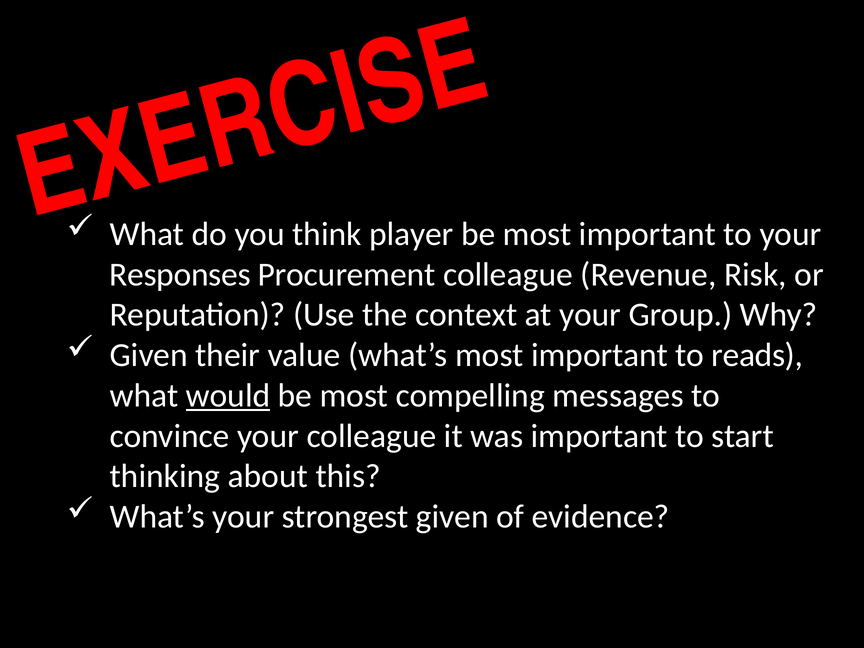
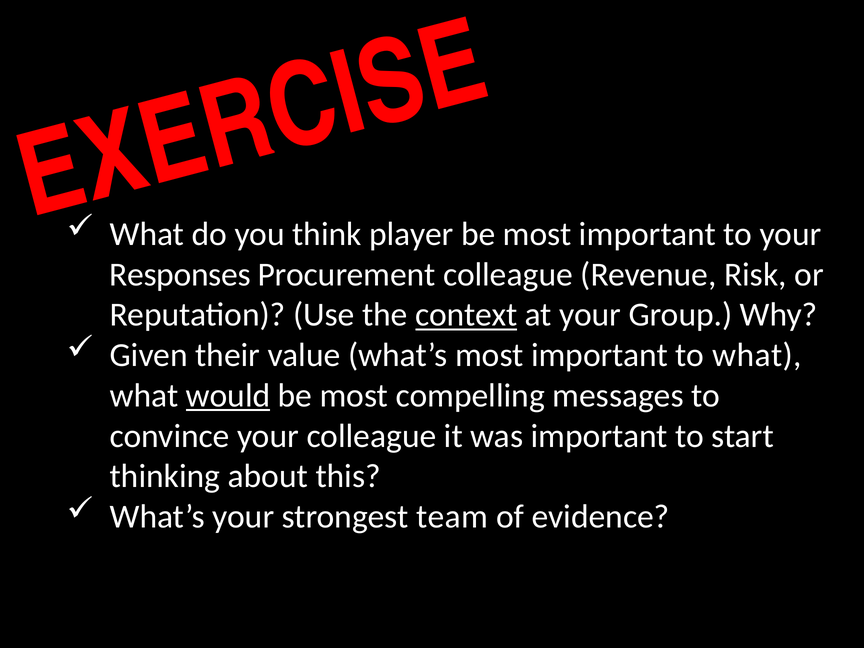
context underline: none -> present (466, 315)
to reads: reads -> what (757, 355)
strongest given: given -> team (452, 517)
